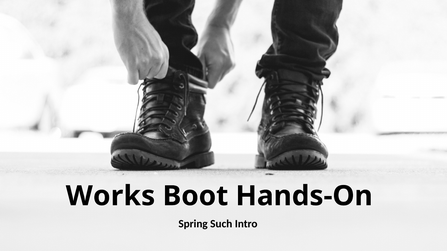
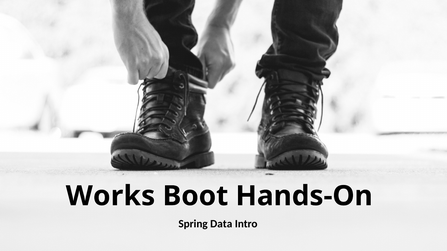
Such: Such -> Data (221, 224)
